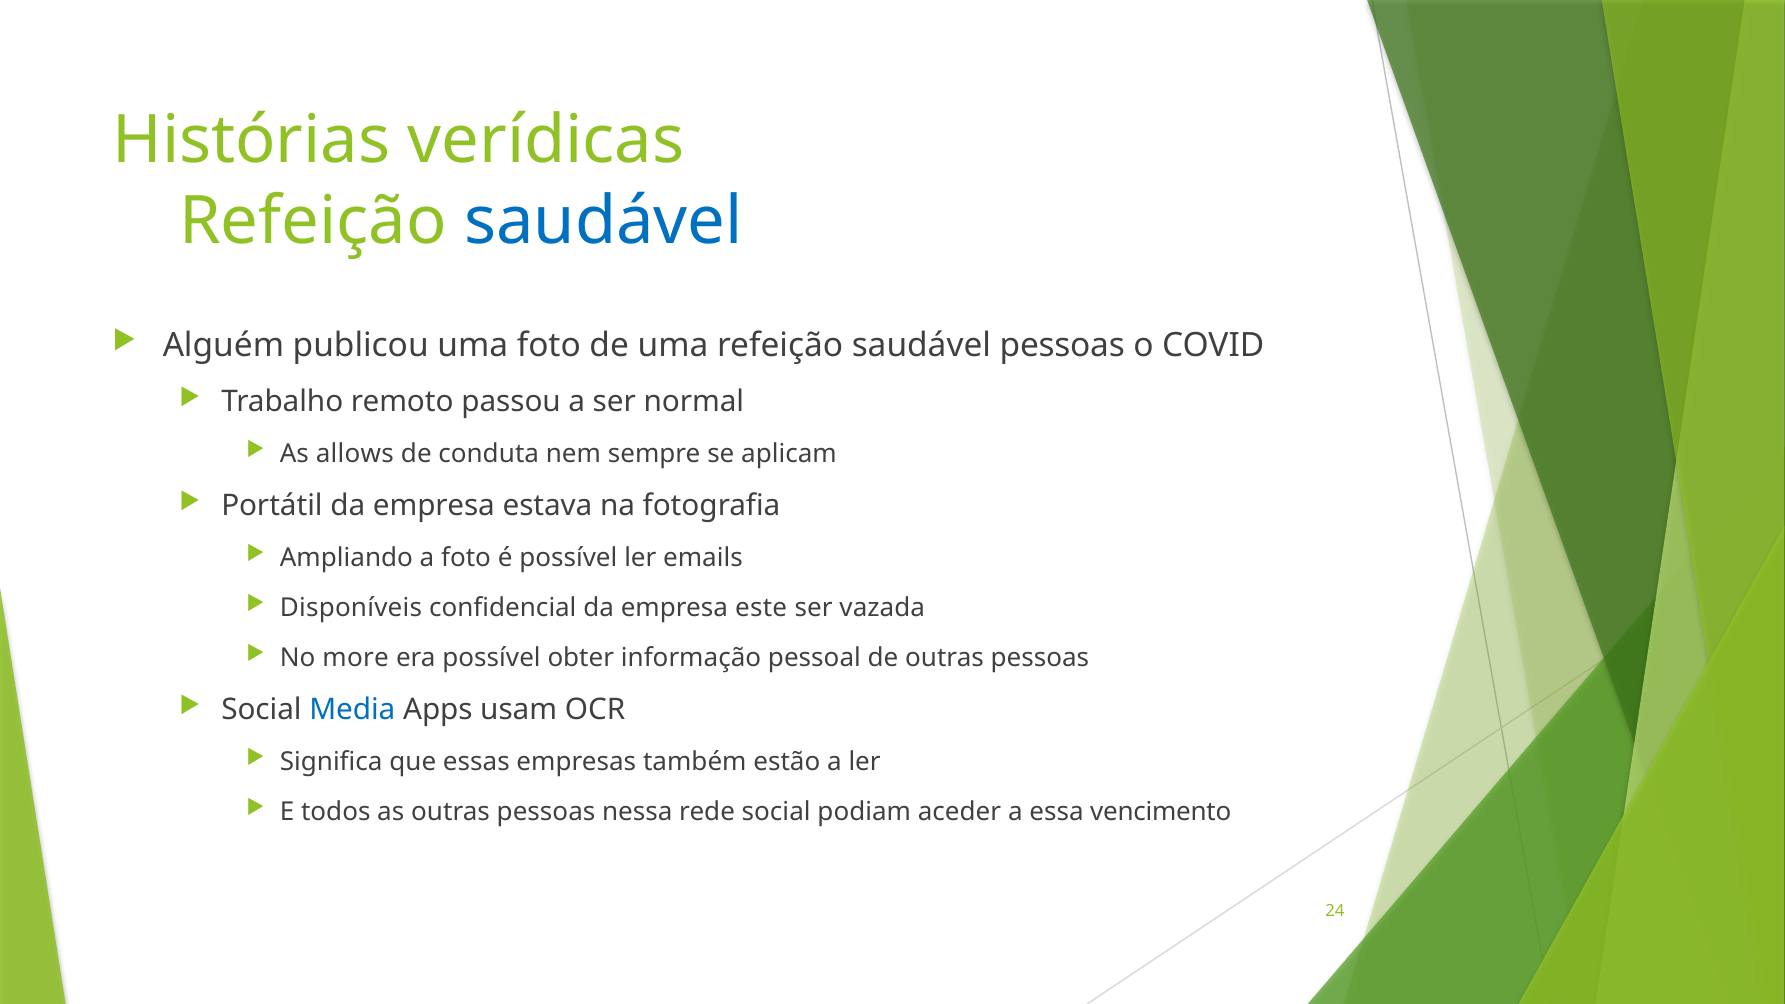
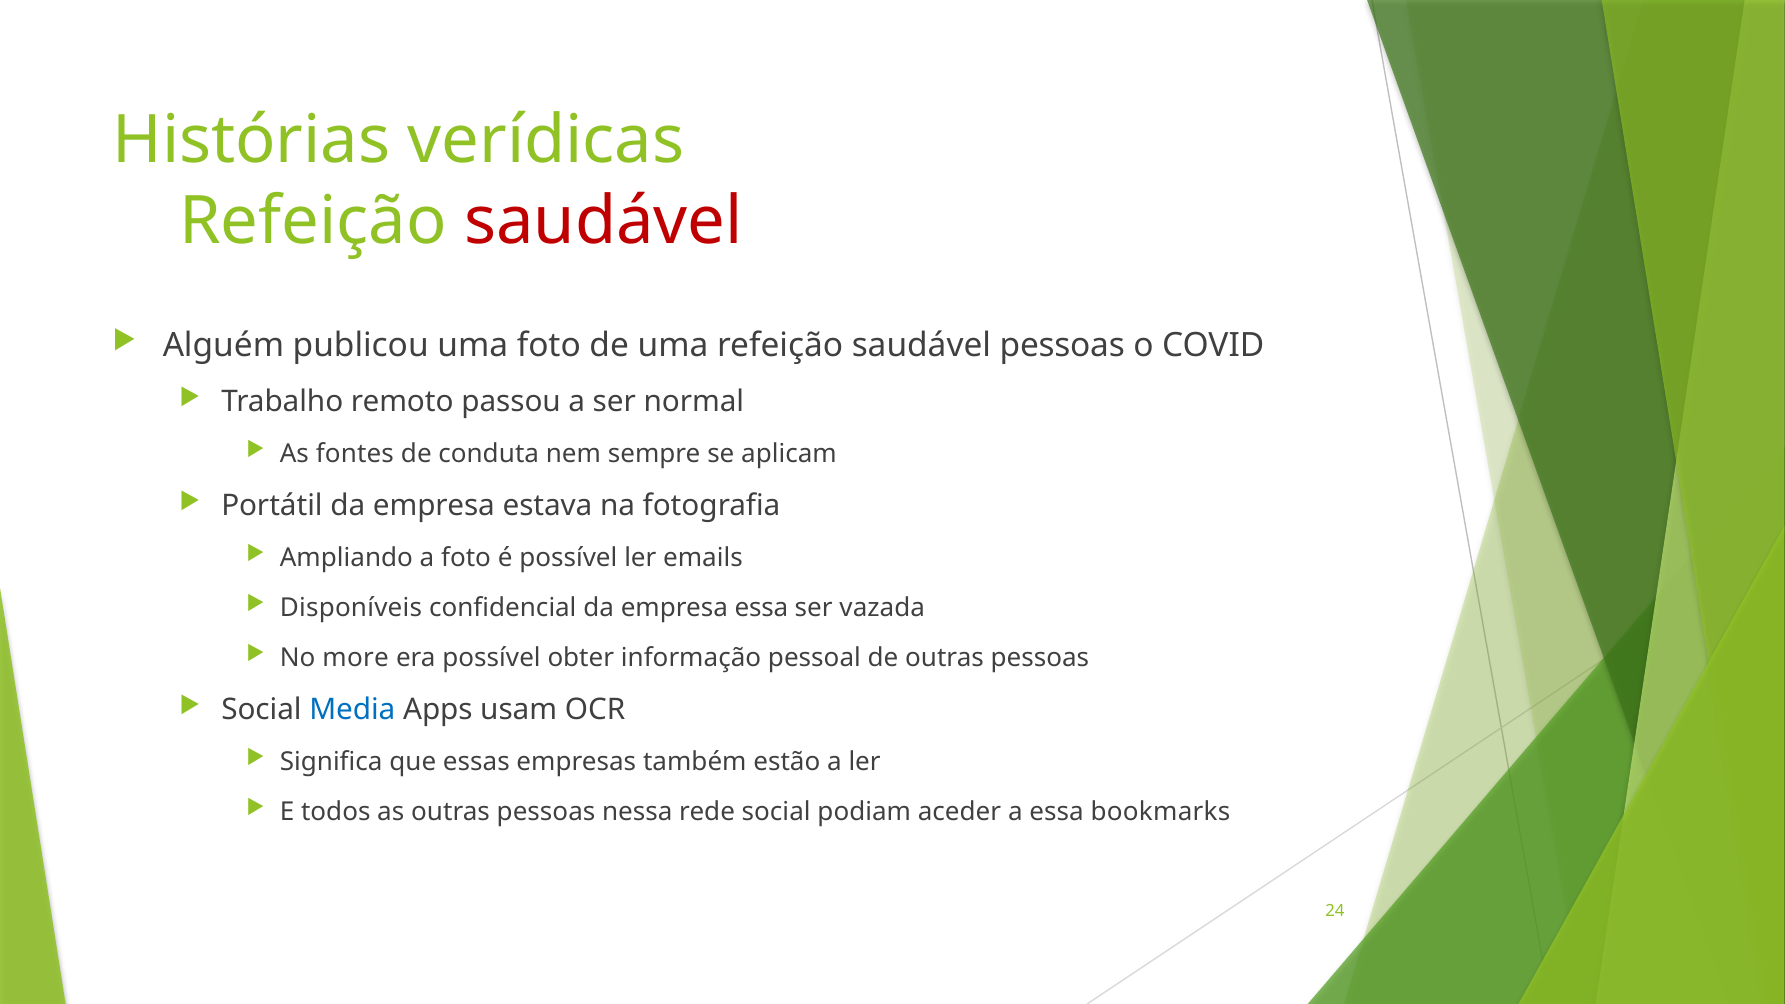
saudável colour: blue -> red (604, 221)
allows: allows -> fontes (355, 454)
empresa este: este -> essa (761, 608)
vencimento: vencimento -> bookmarks (1160, 812)
